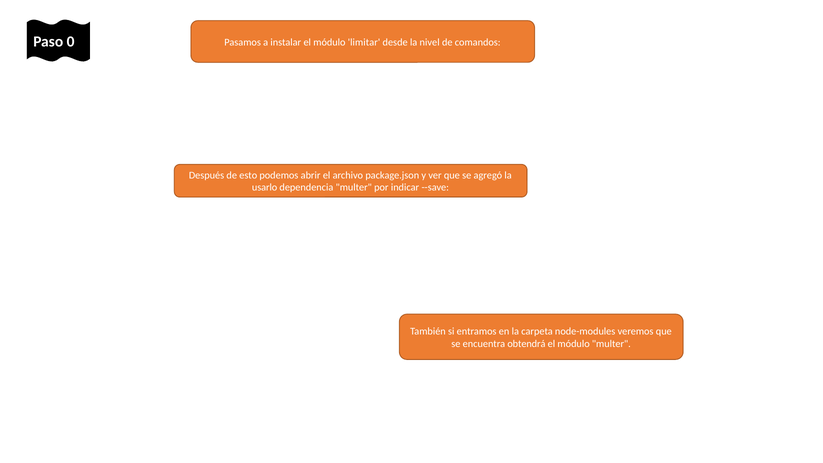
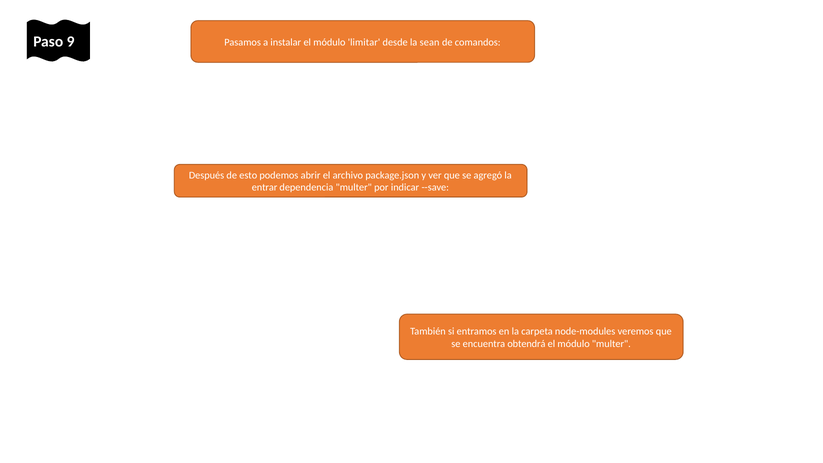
0: 0 -> 9 (71, 42)
nivel: nivel -> sean (430, 42)
usarlo: usarlo -> entrar (265, 188)
